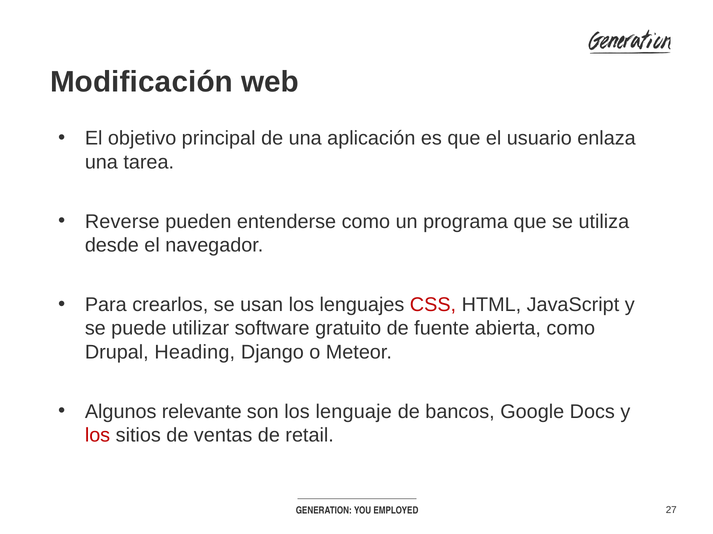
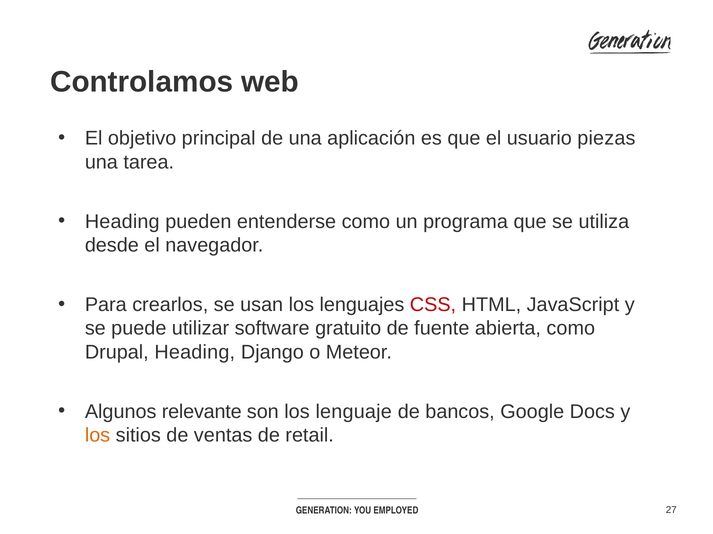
Modificación: Modificación -> Controlamos (142, 82)
enlaza: enlaza -> piezas (606, 139)
Reverse: Reverse -> Heading (122, 222)
los colour: red -> orange (98, 436)
